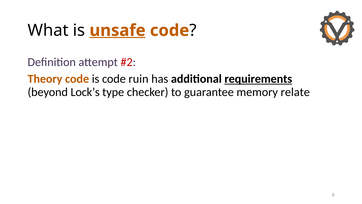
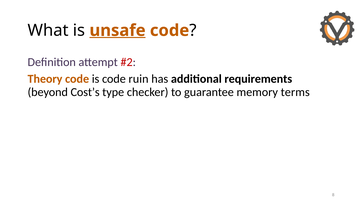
requirements underline: present -> none (258, 79)
Lock’s: Lock’s -> Cost’s (85, 92)
relate: relate -> terms (295, 92)
